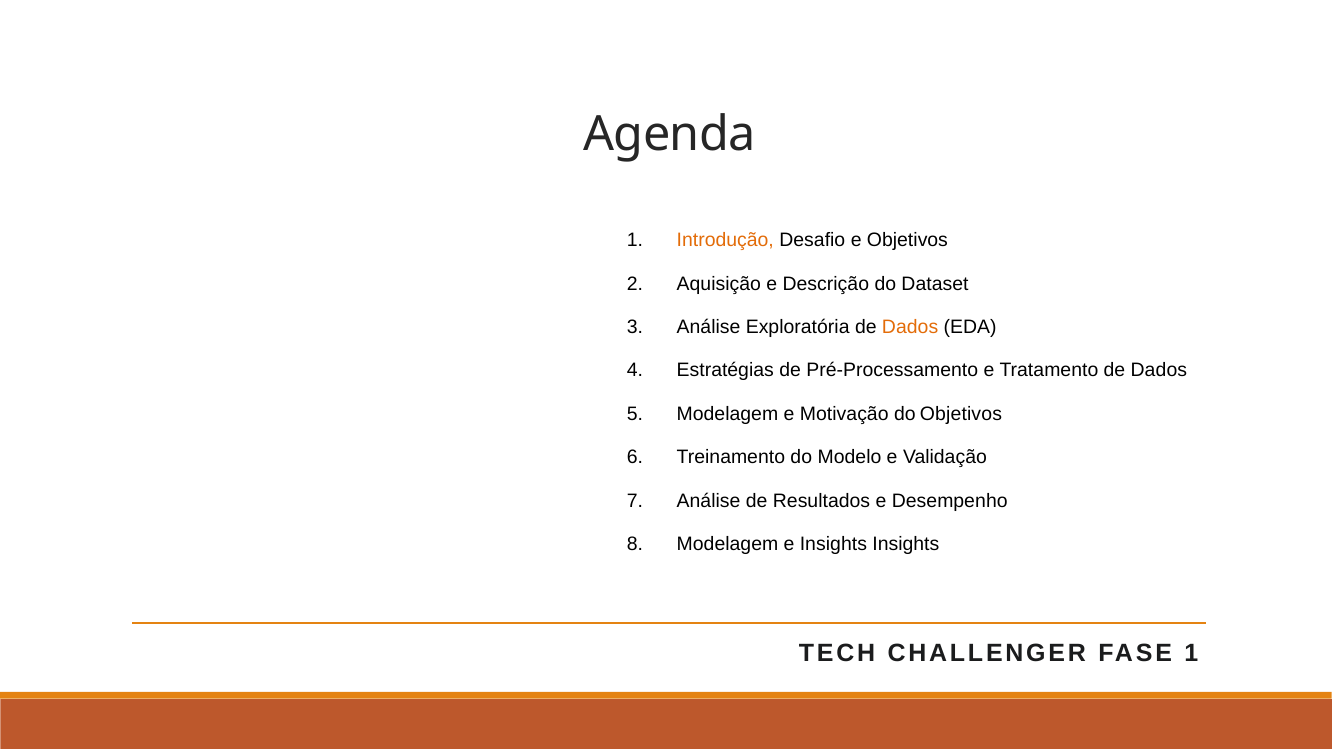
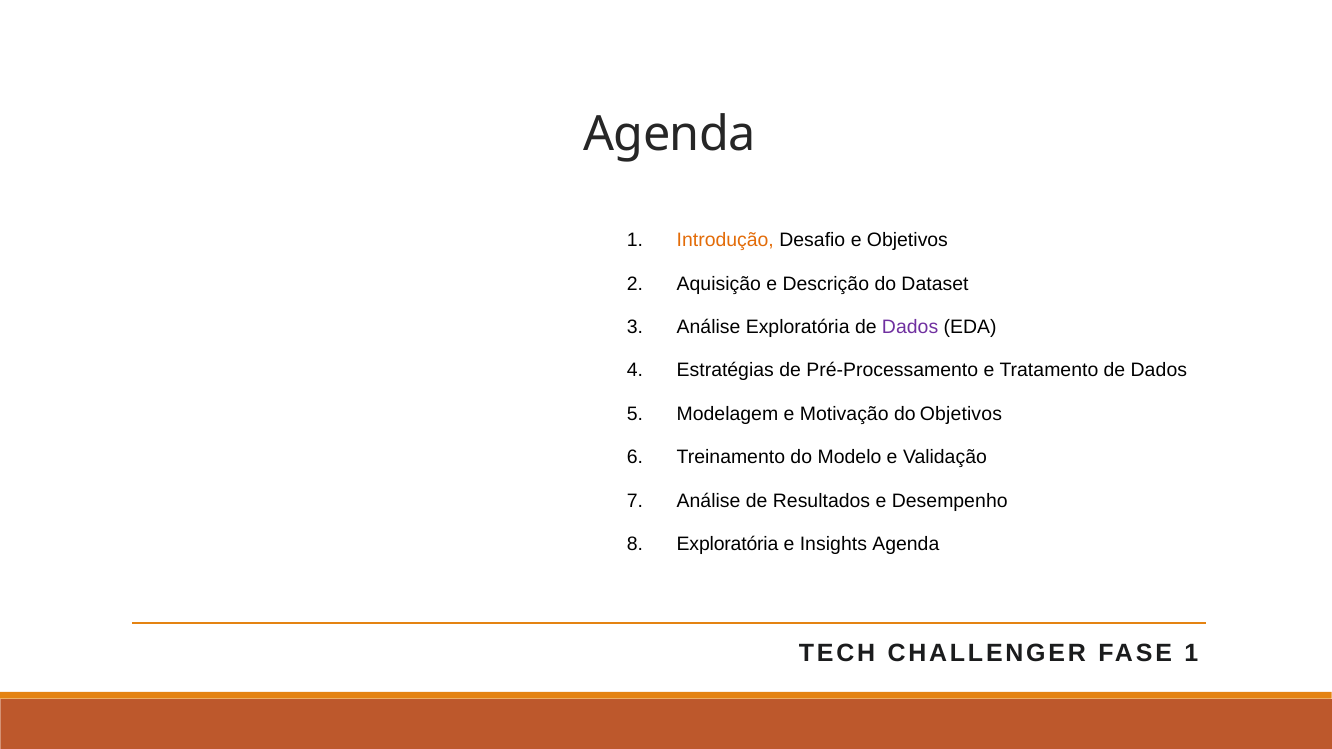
Dados colour: orange -> purple (910, 327)
8 Modelagem: Modelagem -> Exploratória (728, 544)
Insights Insights: Insights -> Agenda (906, 544)
